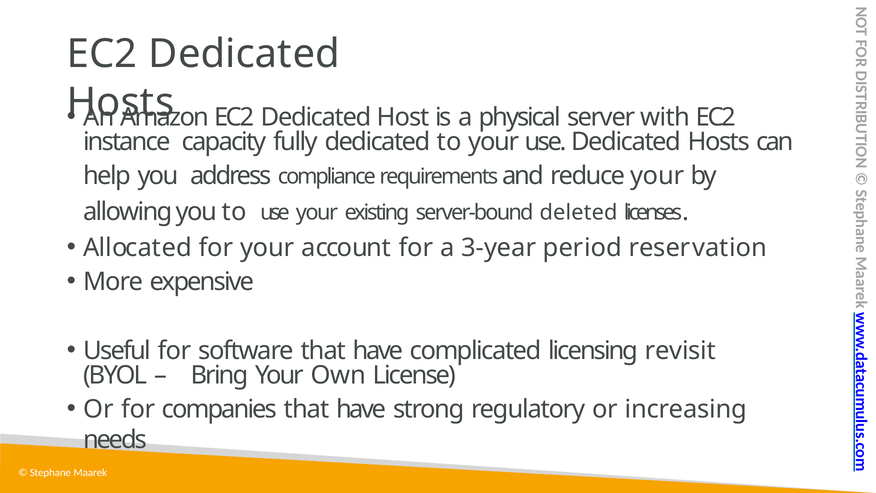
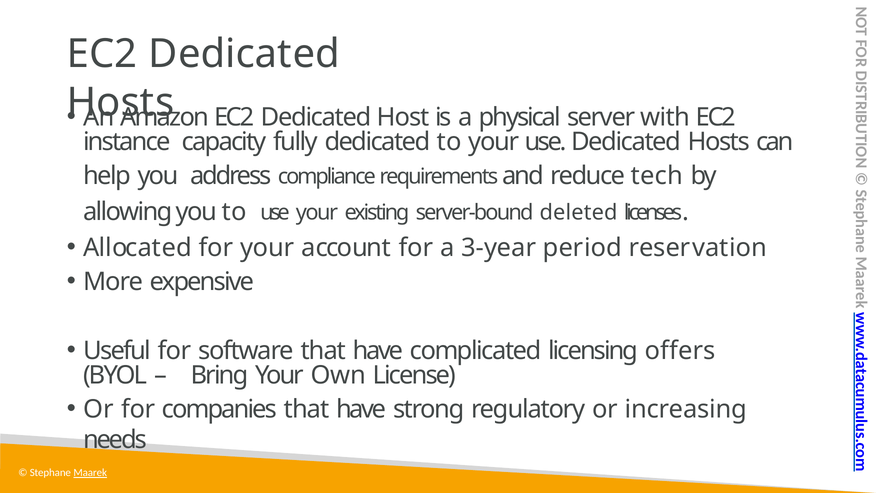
reduce your: your -> tech (657, 176)
revisit: revisit -> offers (680, 351)
Maarek underline: none -> present (90, 472)
